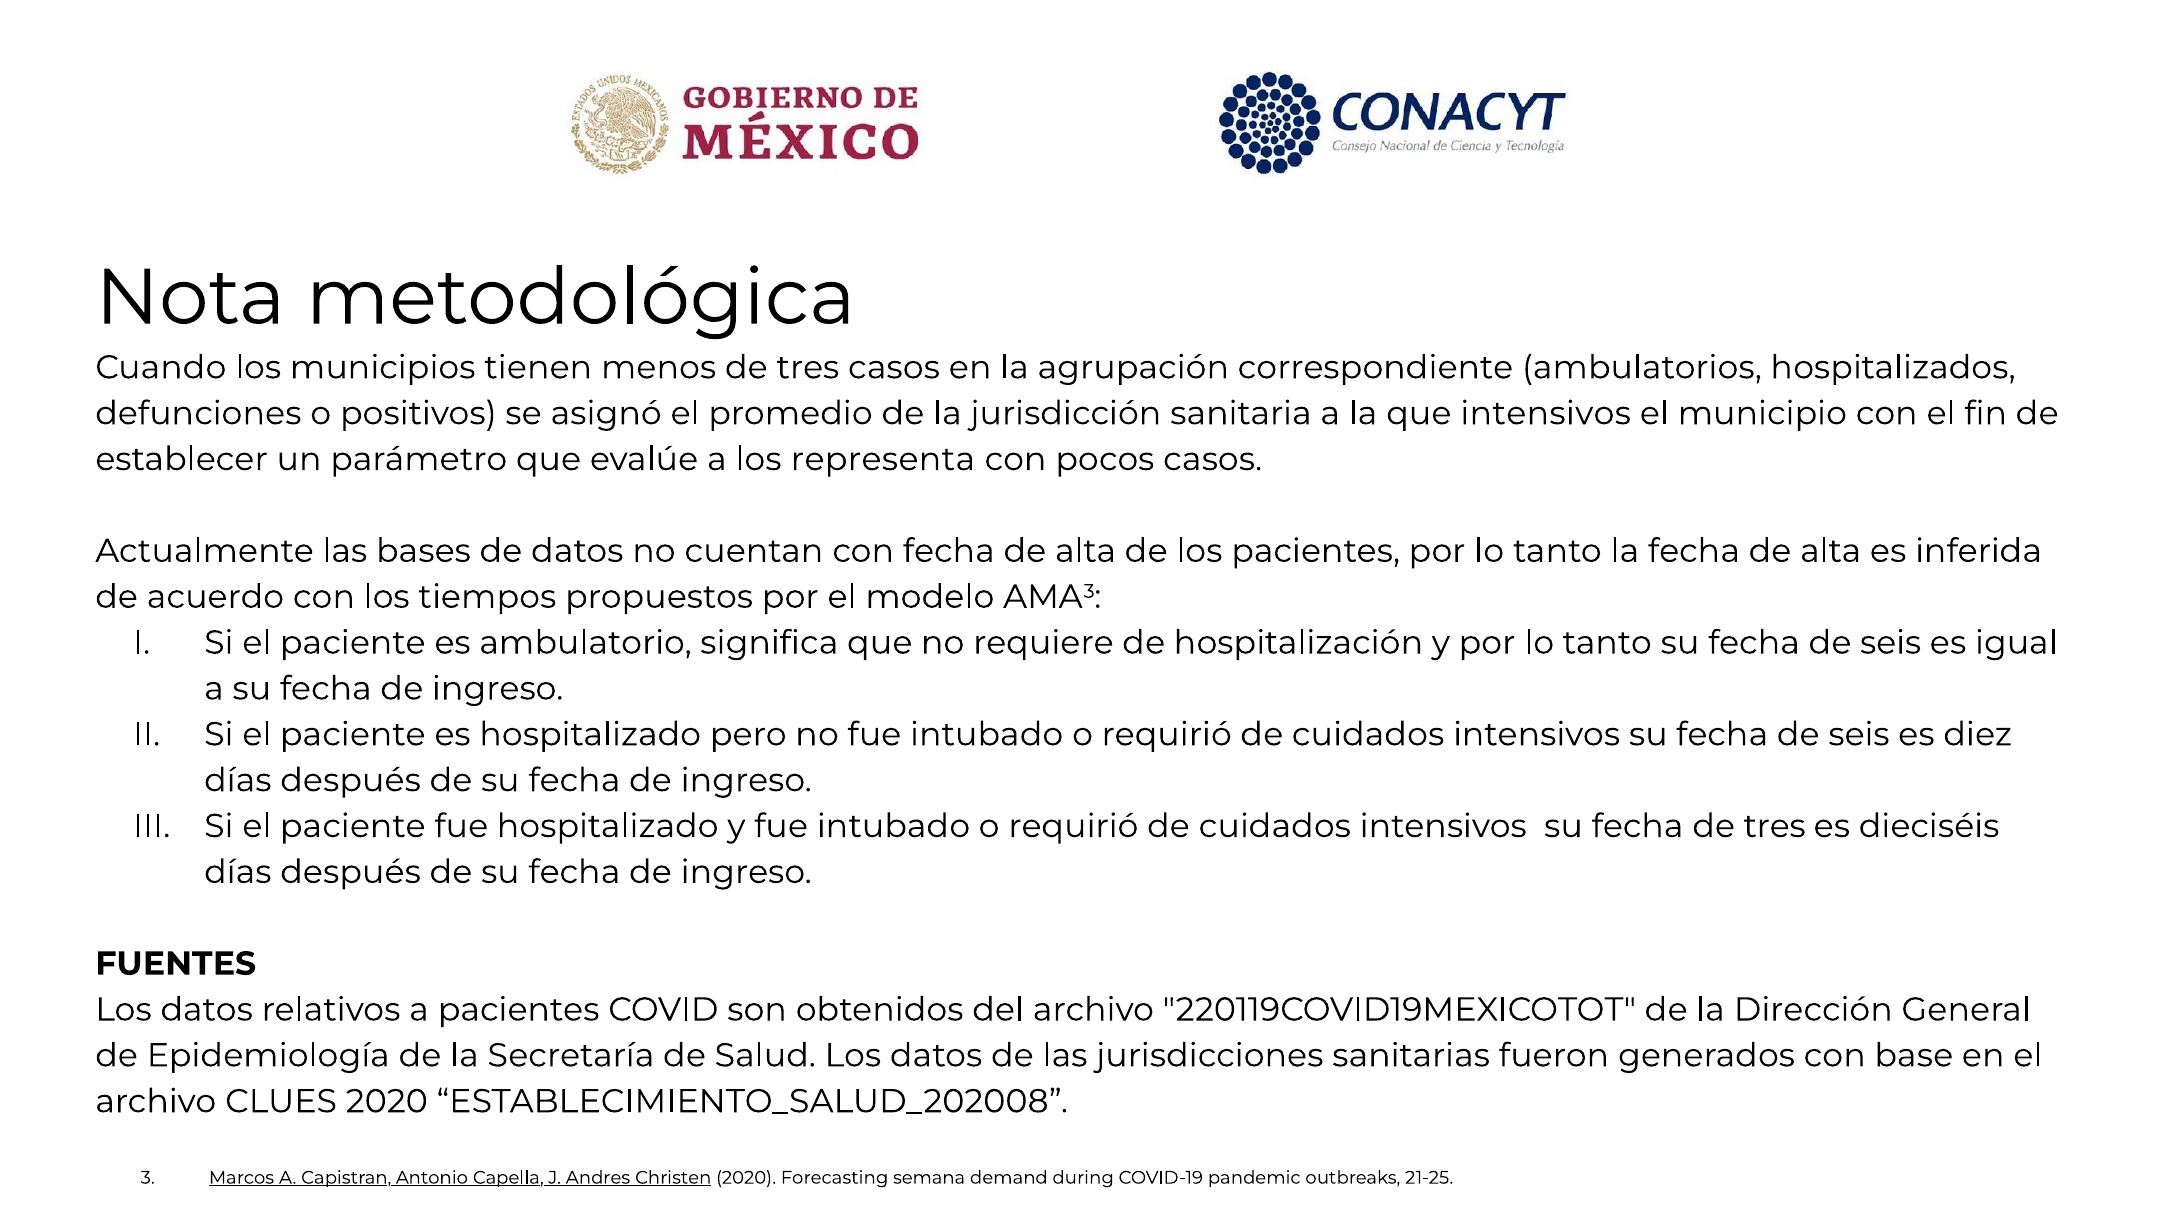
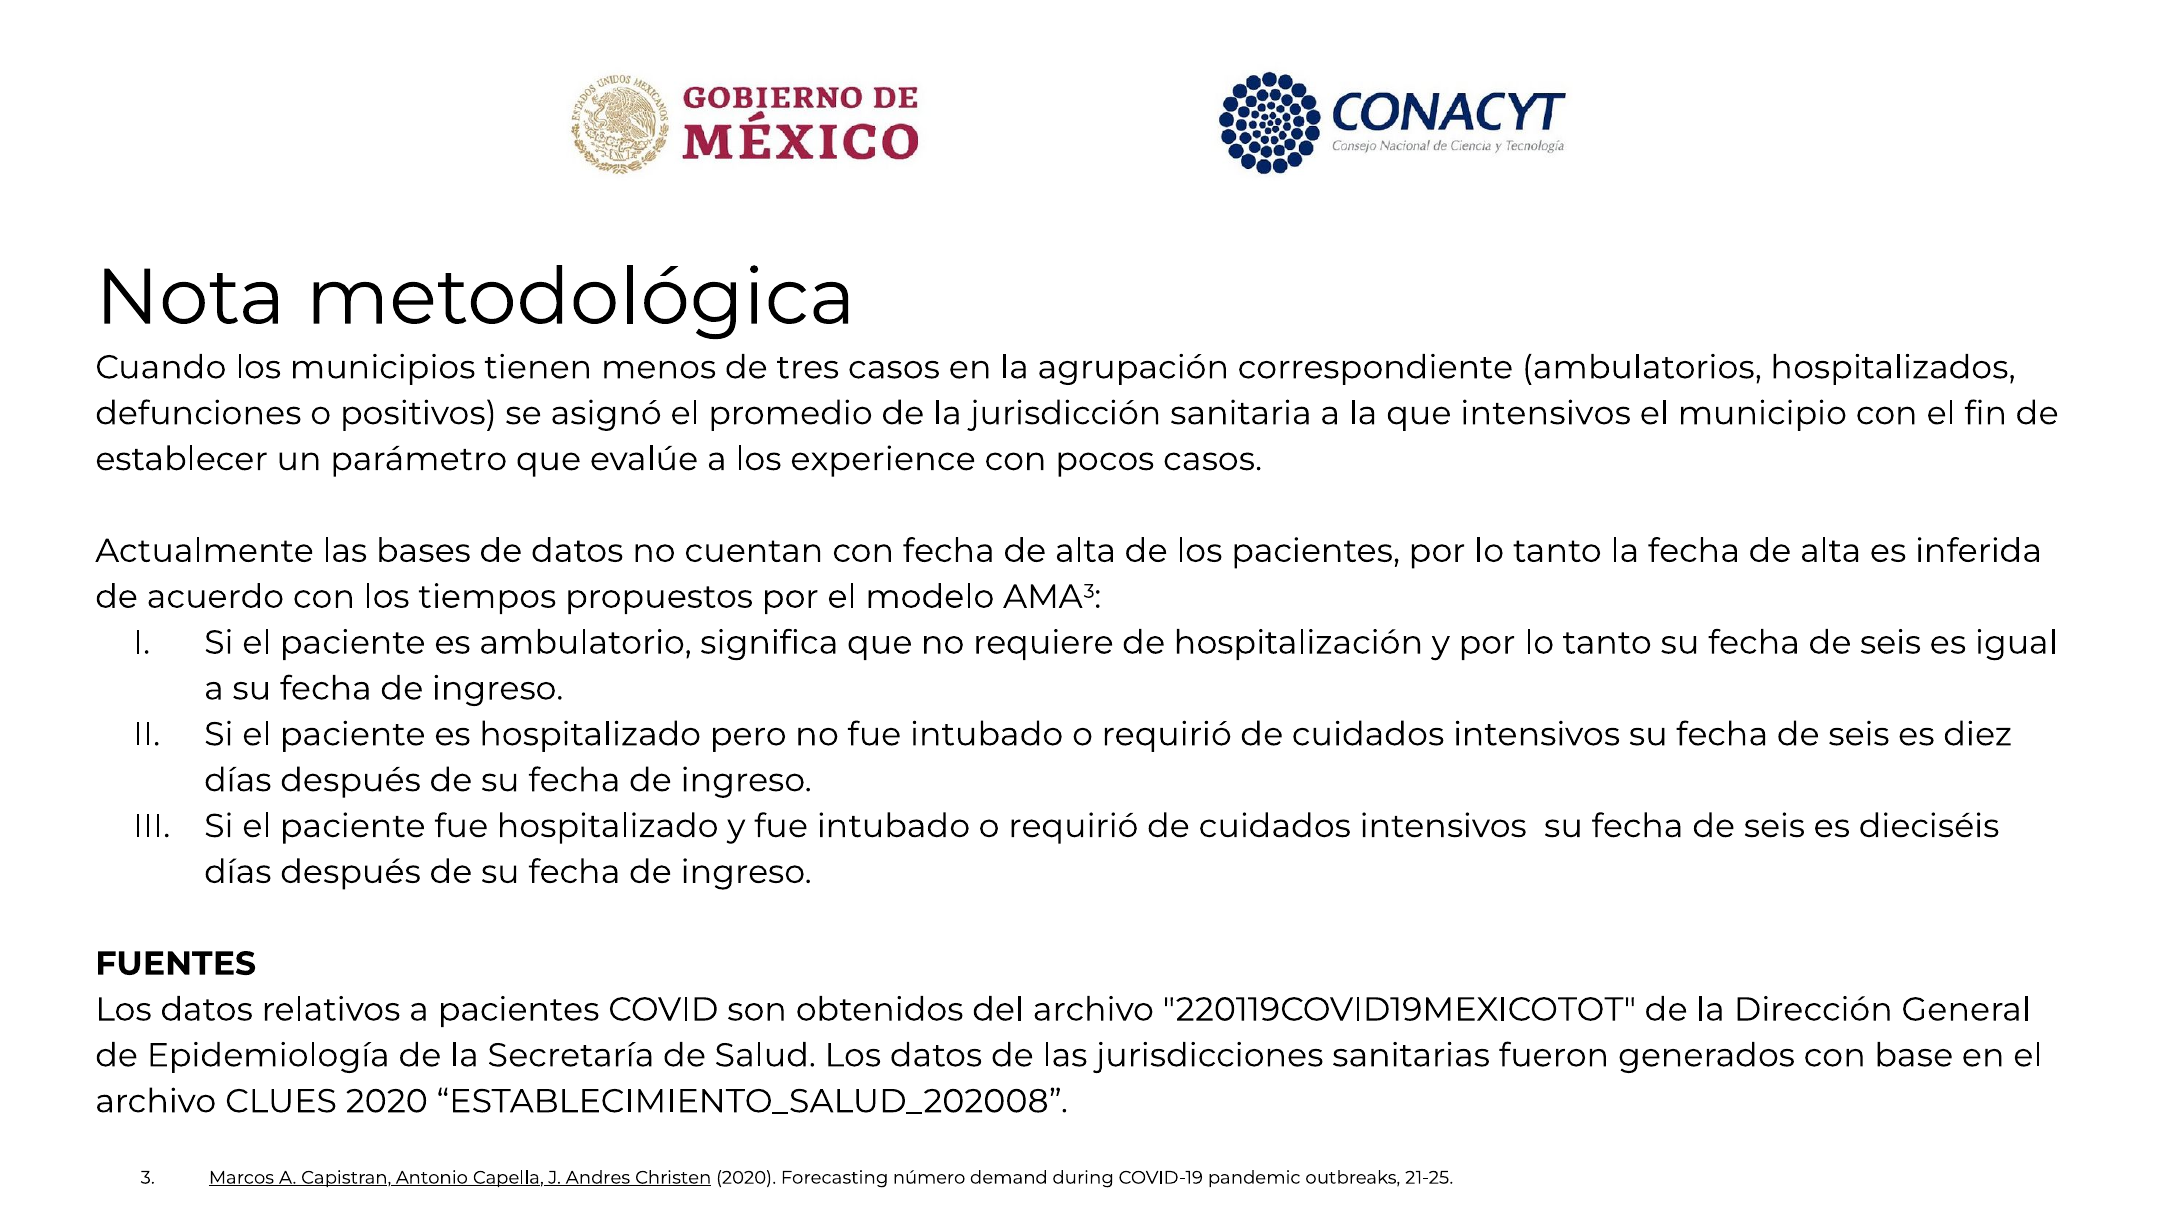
representa: representa -> experience (883, 459)
tres: tres -> seis (1774, 826)
semana: semana -> número (929, 1178)
